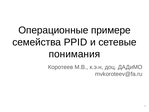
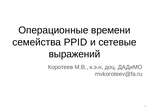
примере: примере -> времени (111, 30)
понимания: понимания -> выражений (74, 54)
